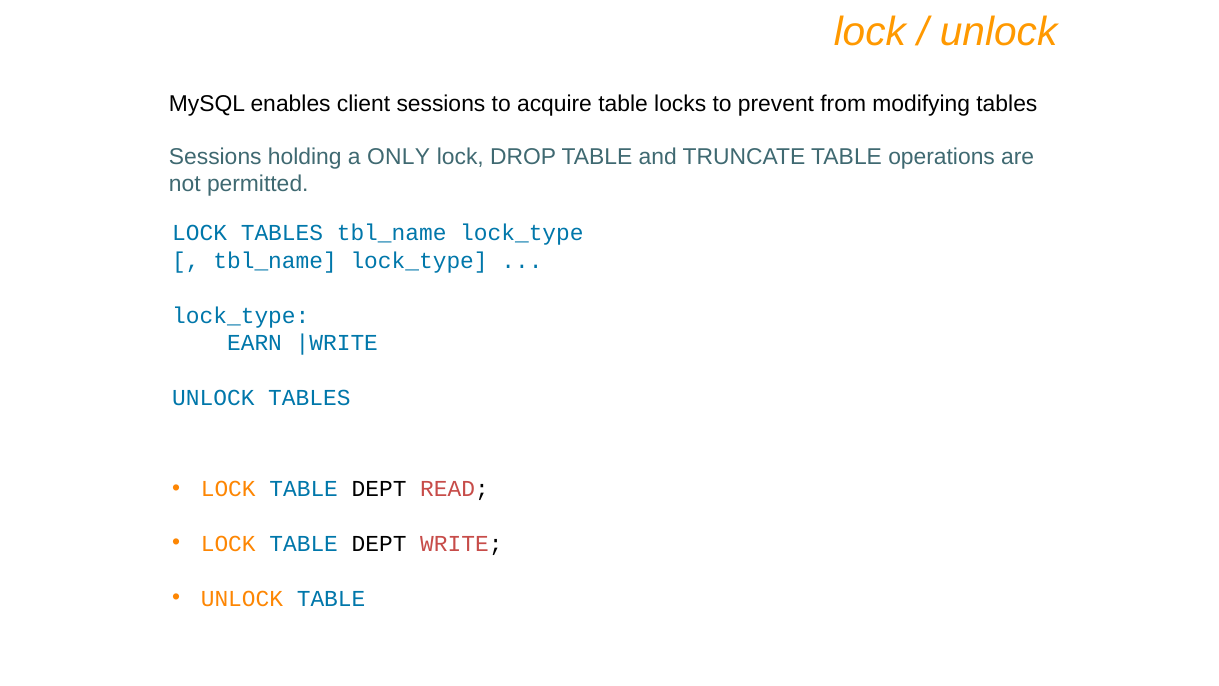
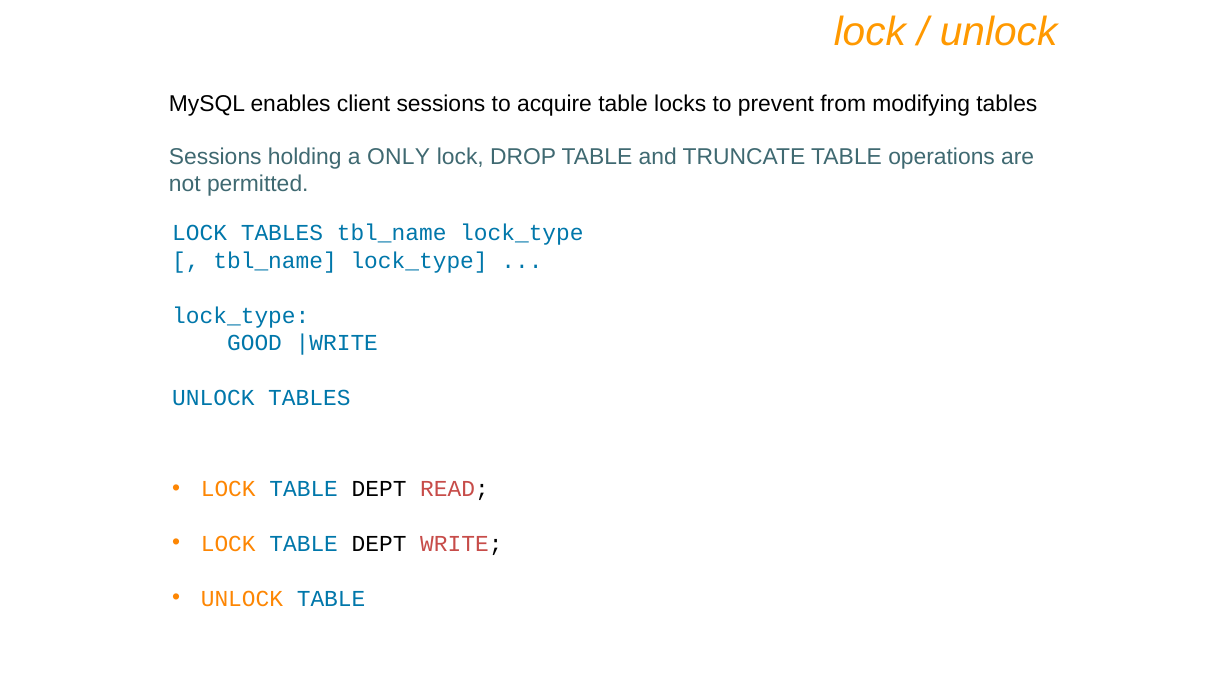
EARN: EARN -> GOOD (255, 343)
